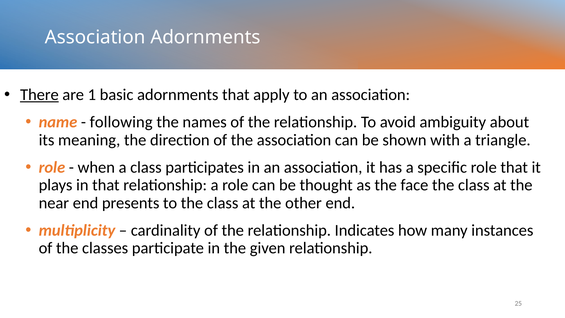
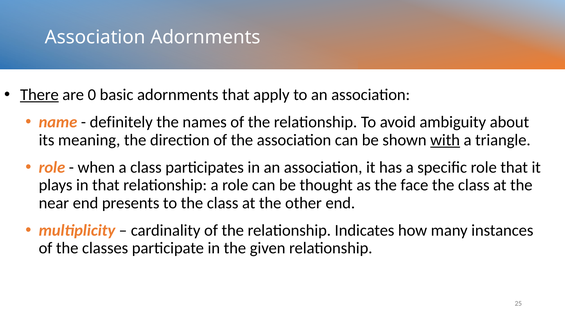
1: 1 -> 0 (92, 95)
following: following -> definitely (121, 122)
with underline: none -> present (445, 140)
